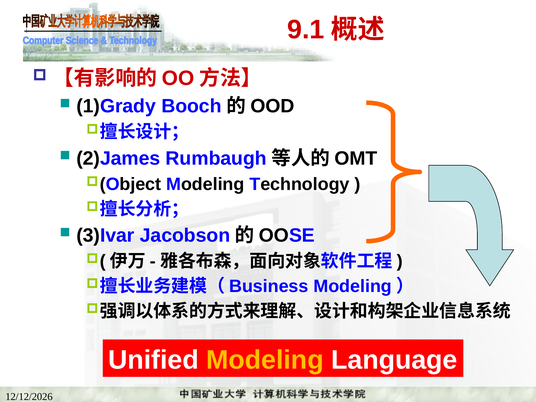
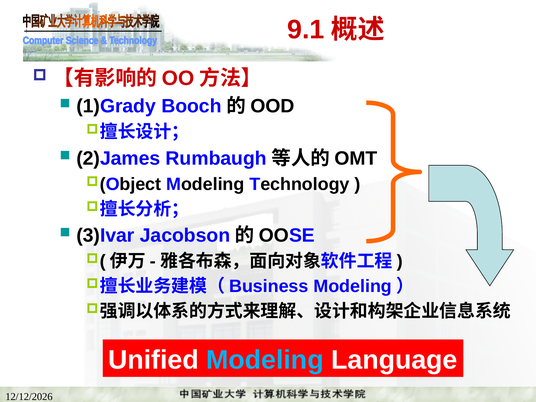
Modeling colour: yellow -> light blue (265, 360)
